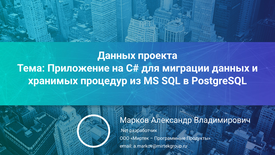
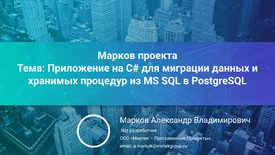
Данных: Данных -> Марков (116, 55)
